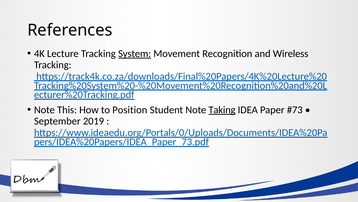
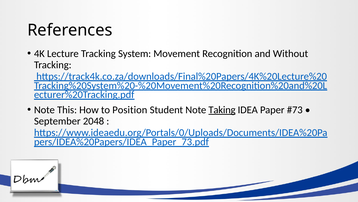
System underline: present -> none (135, 53)
Wireless: Wireless -> Without (291, 53)
2019: 2019 -> 2048 (94, 121)
